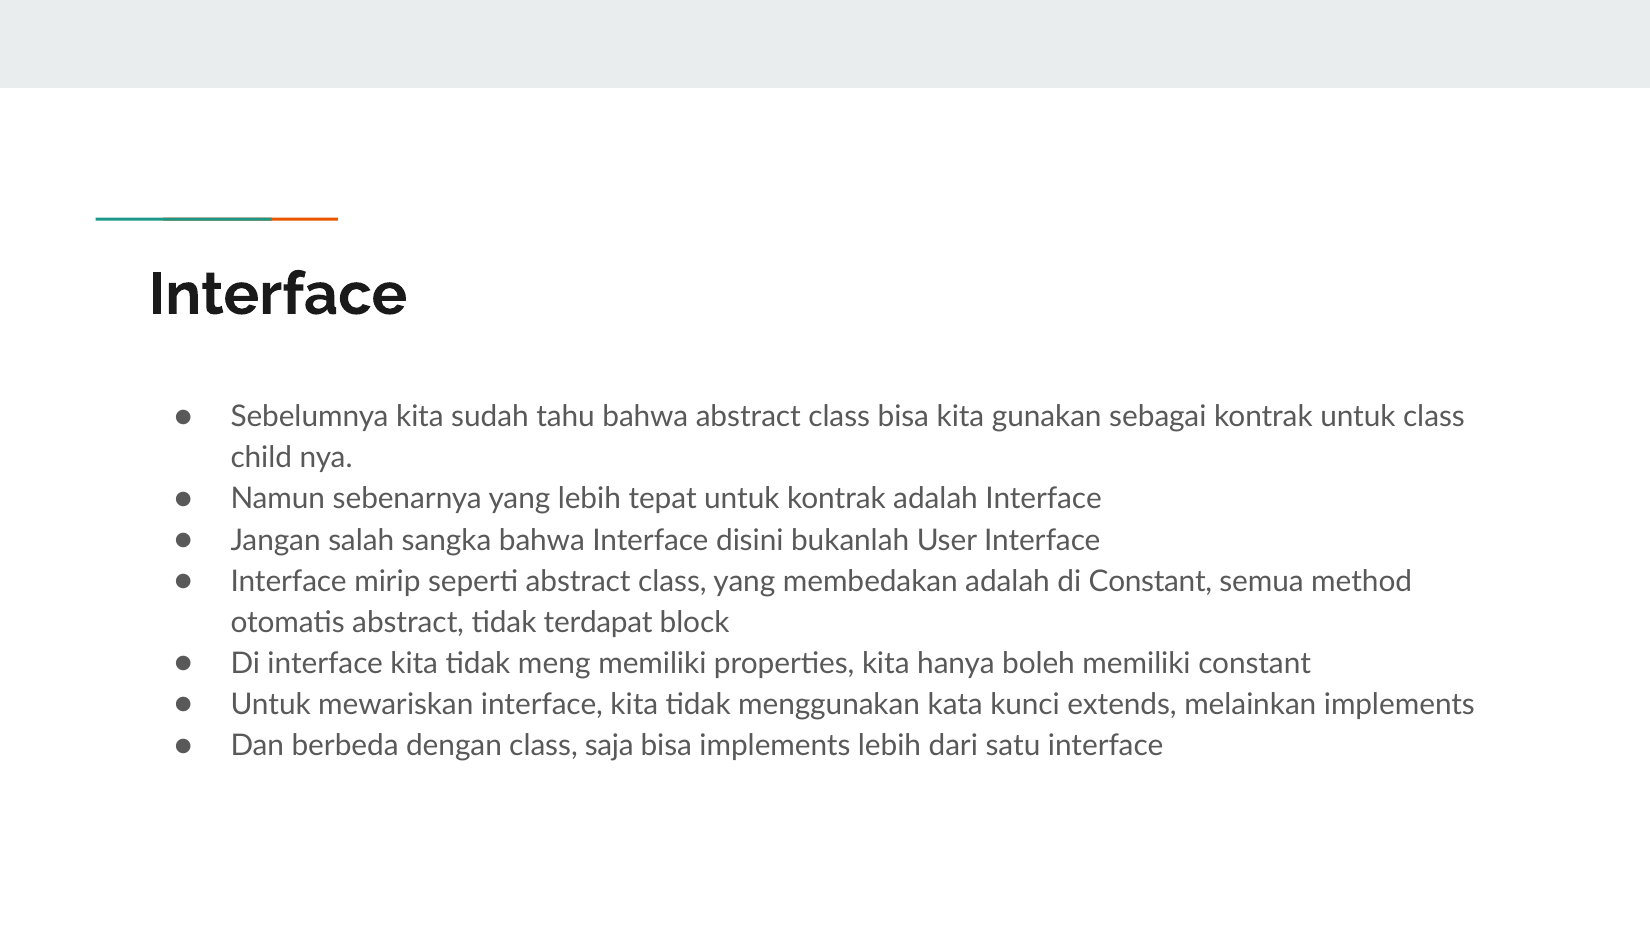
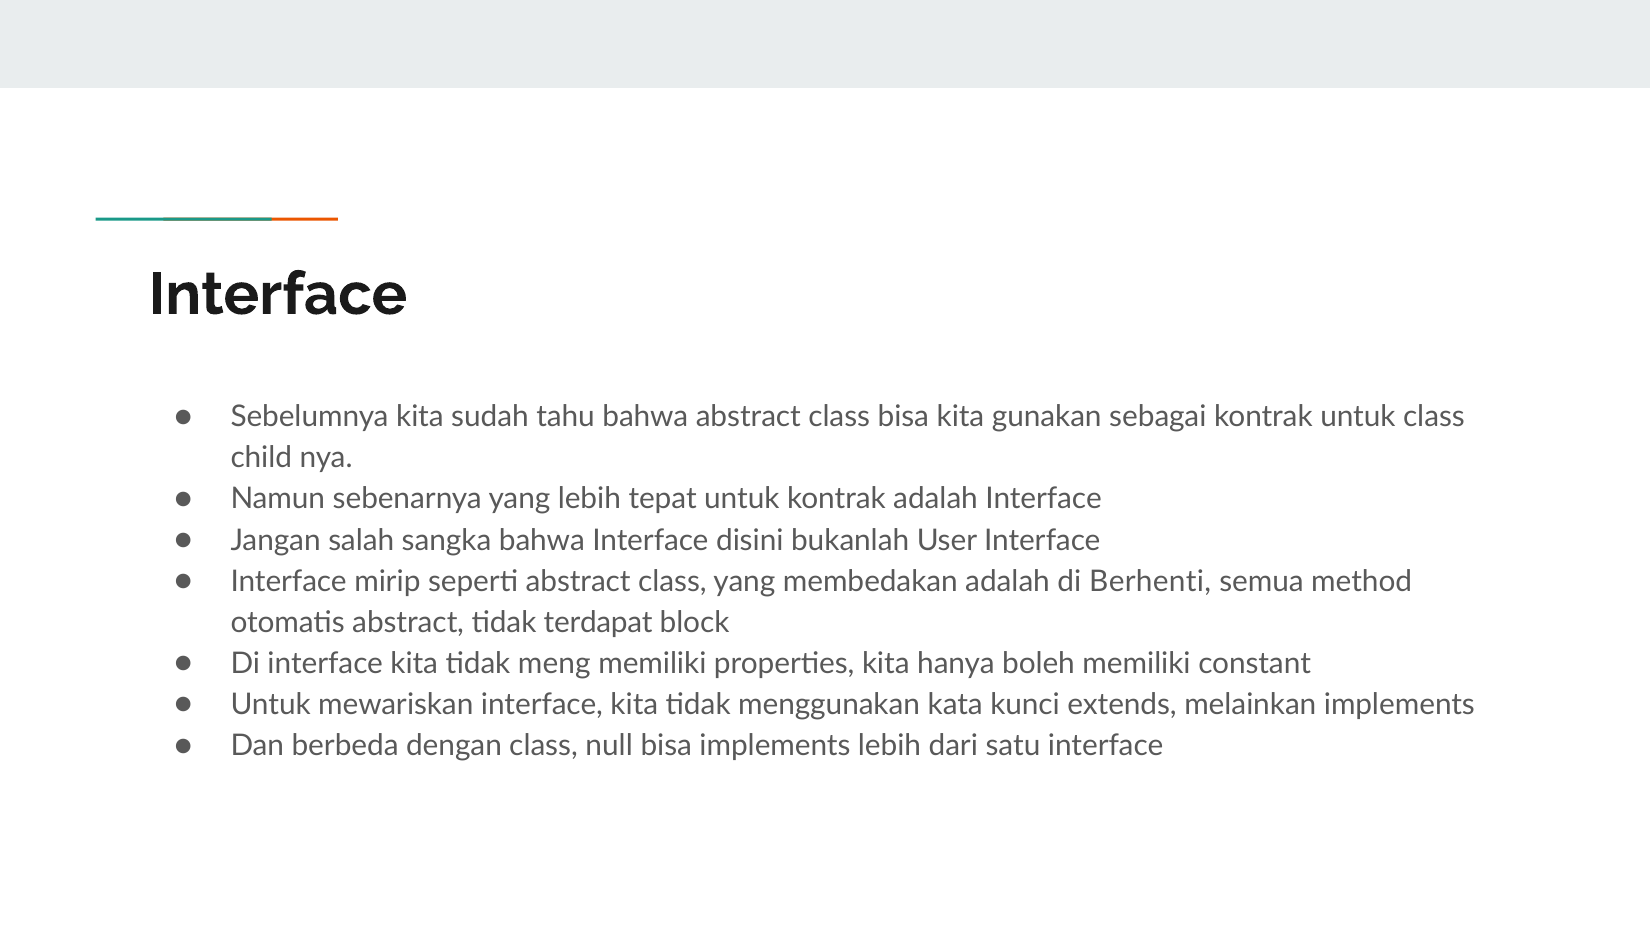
di Constant: Constant -> Berhenti (1150, 581)
saja: saja -> null (609, 746)
